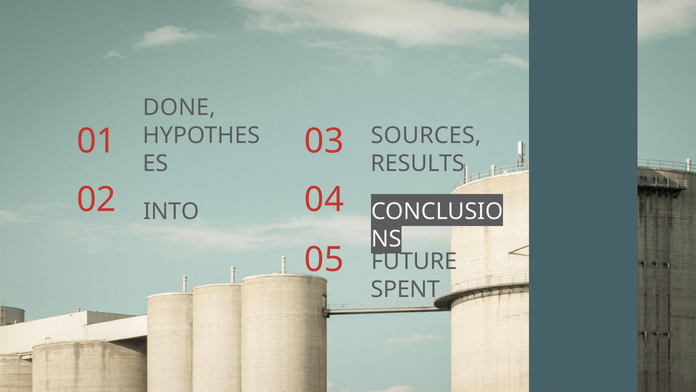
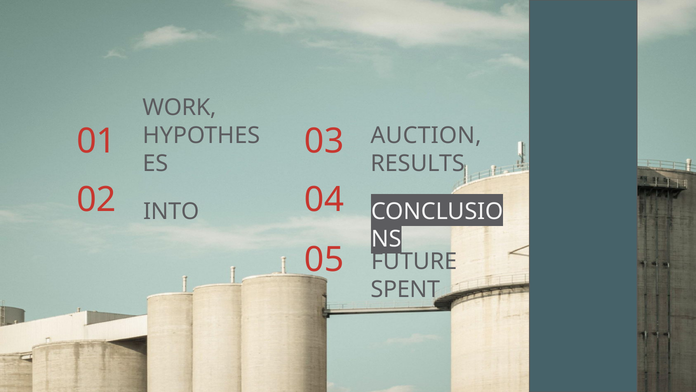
DONE: DONE -> WORK (179, 108)
SOURCES: SOURCES -> AUCTION (426, 135)
